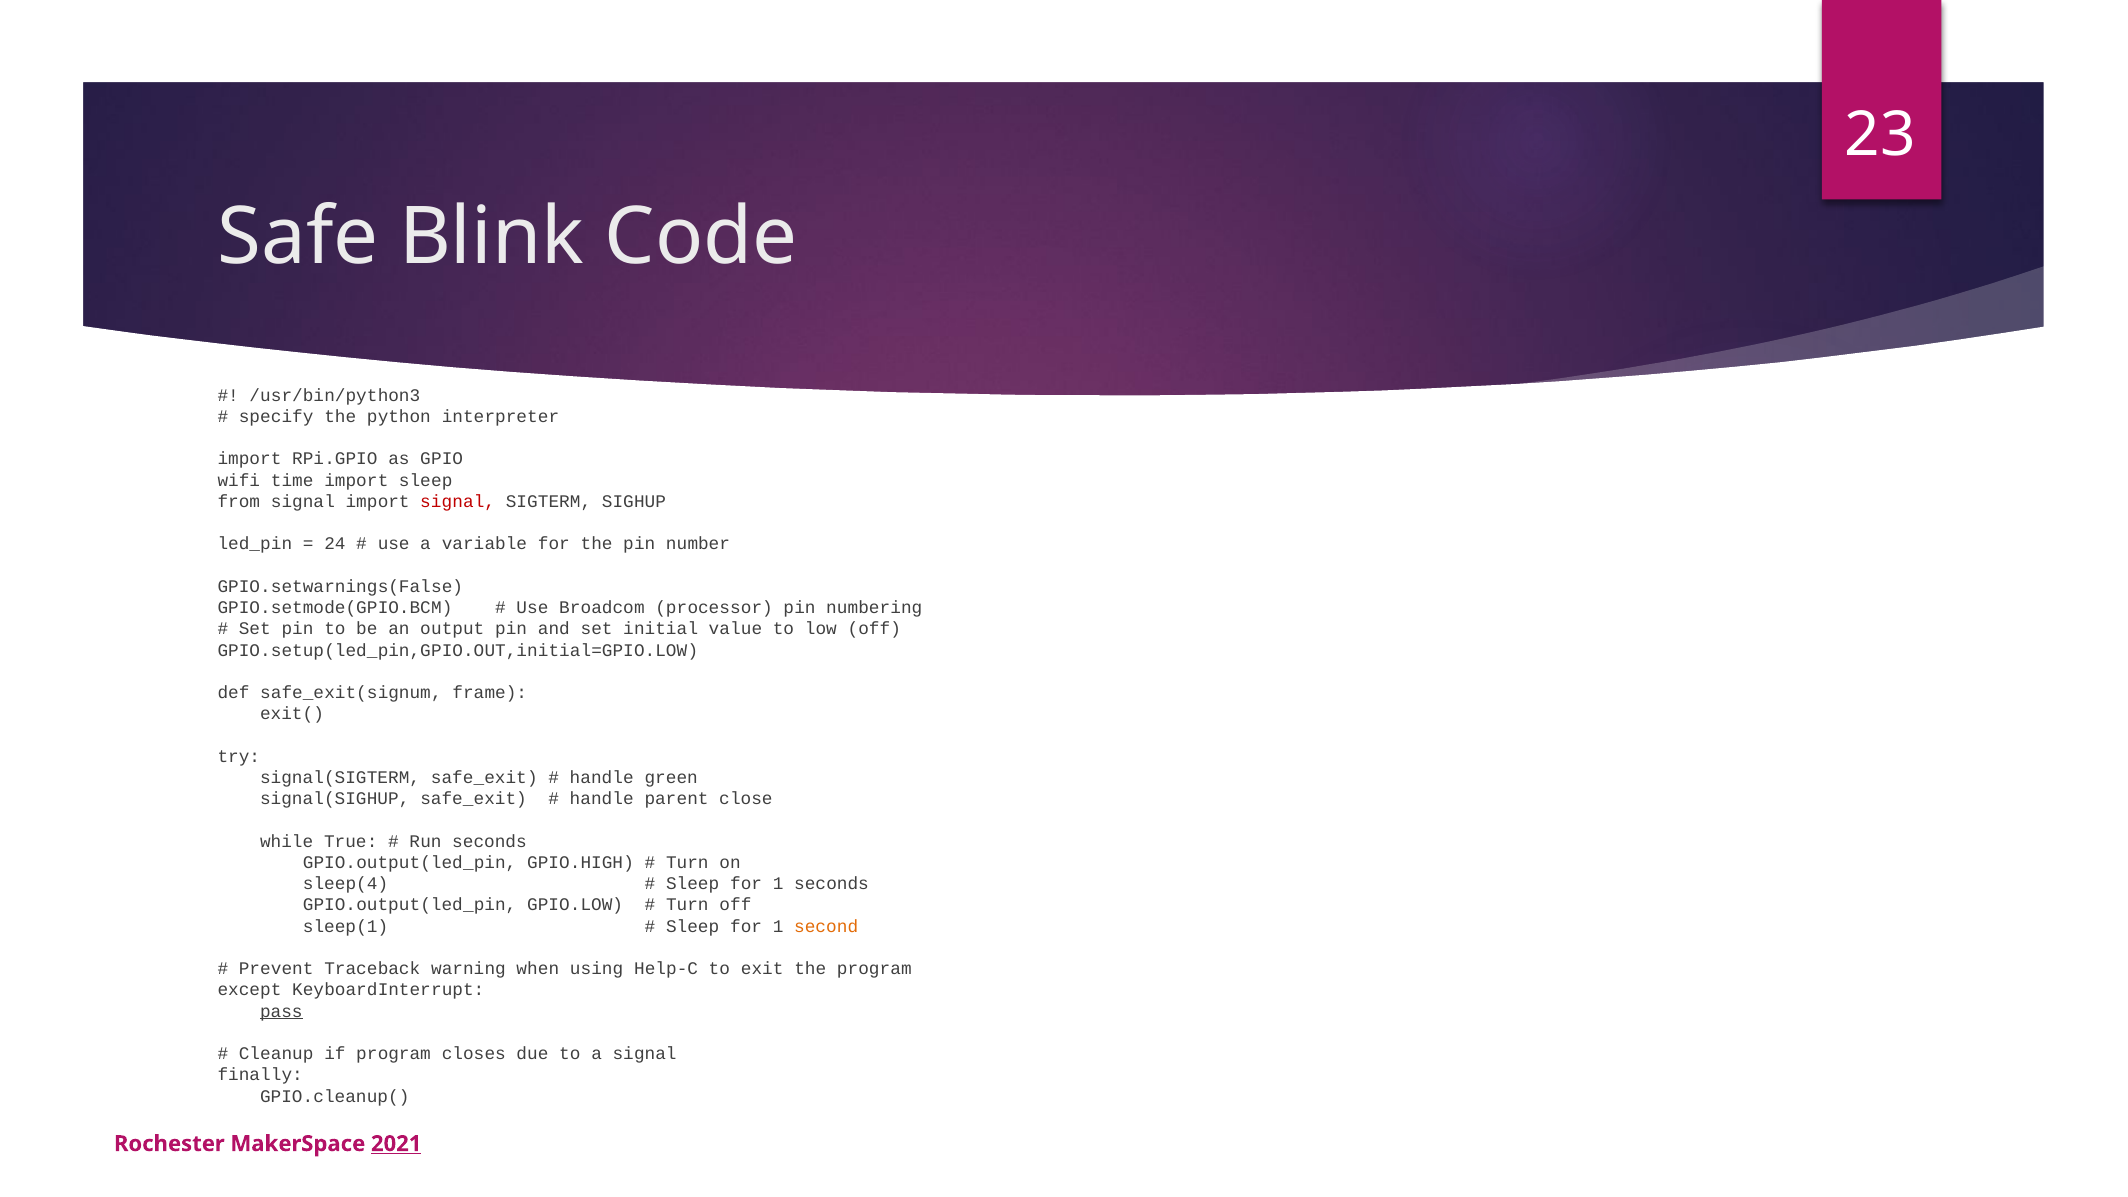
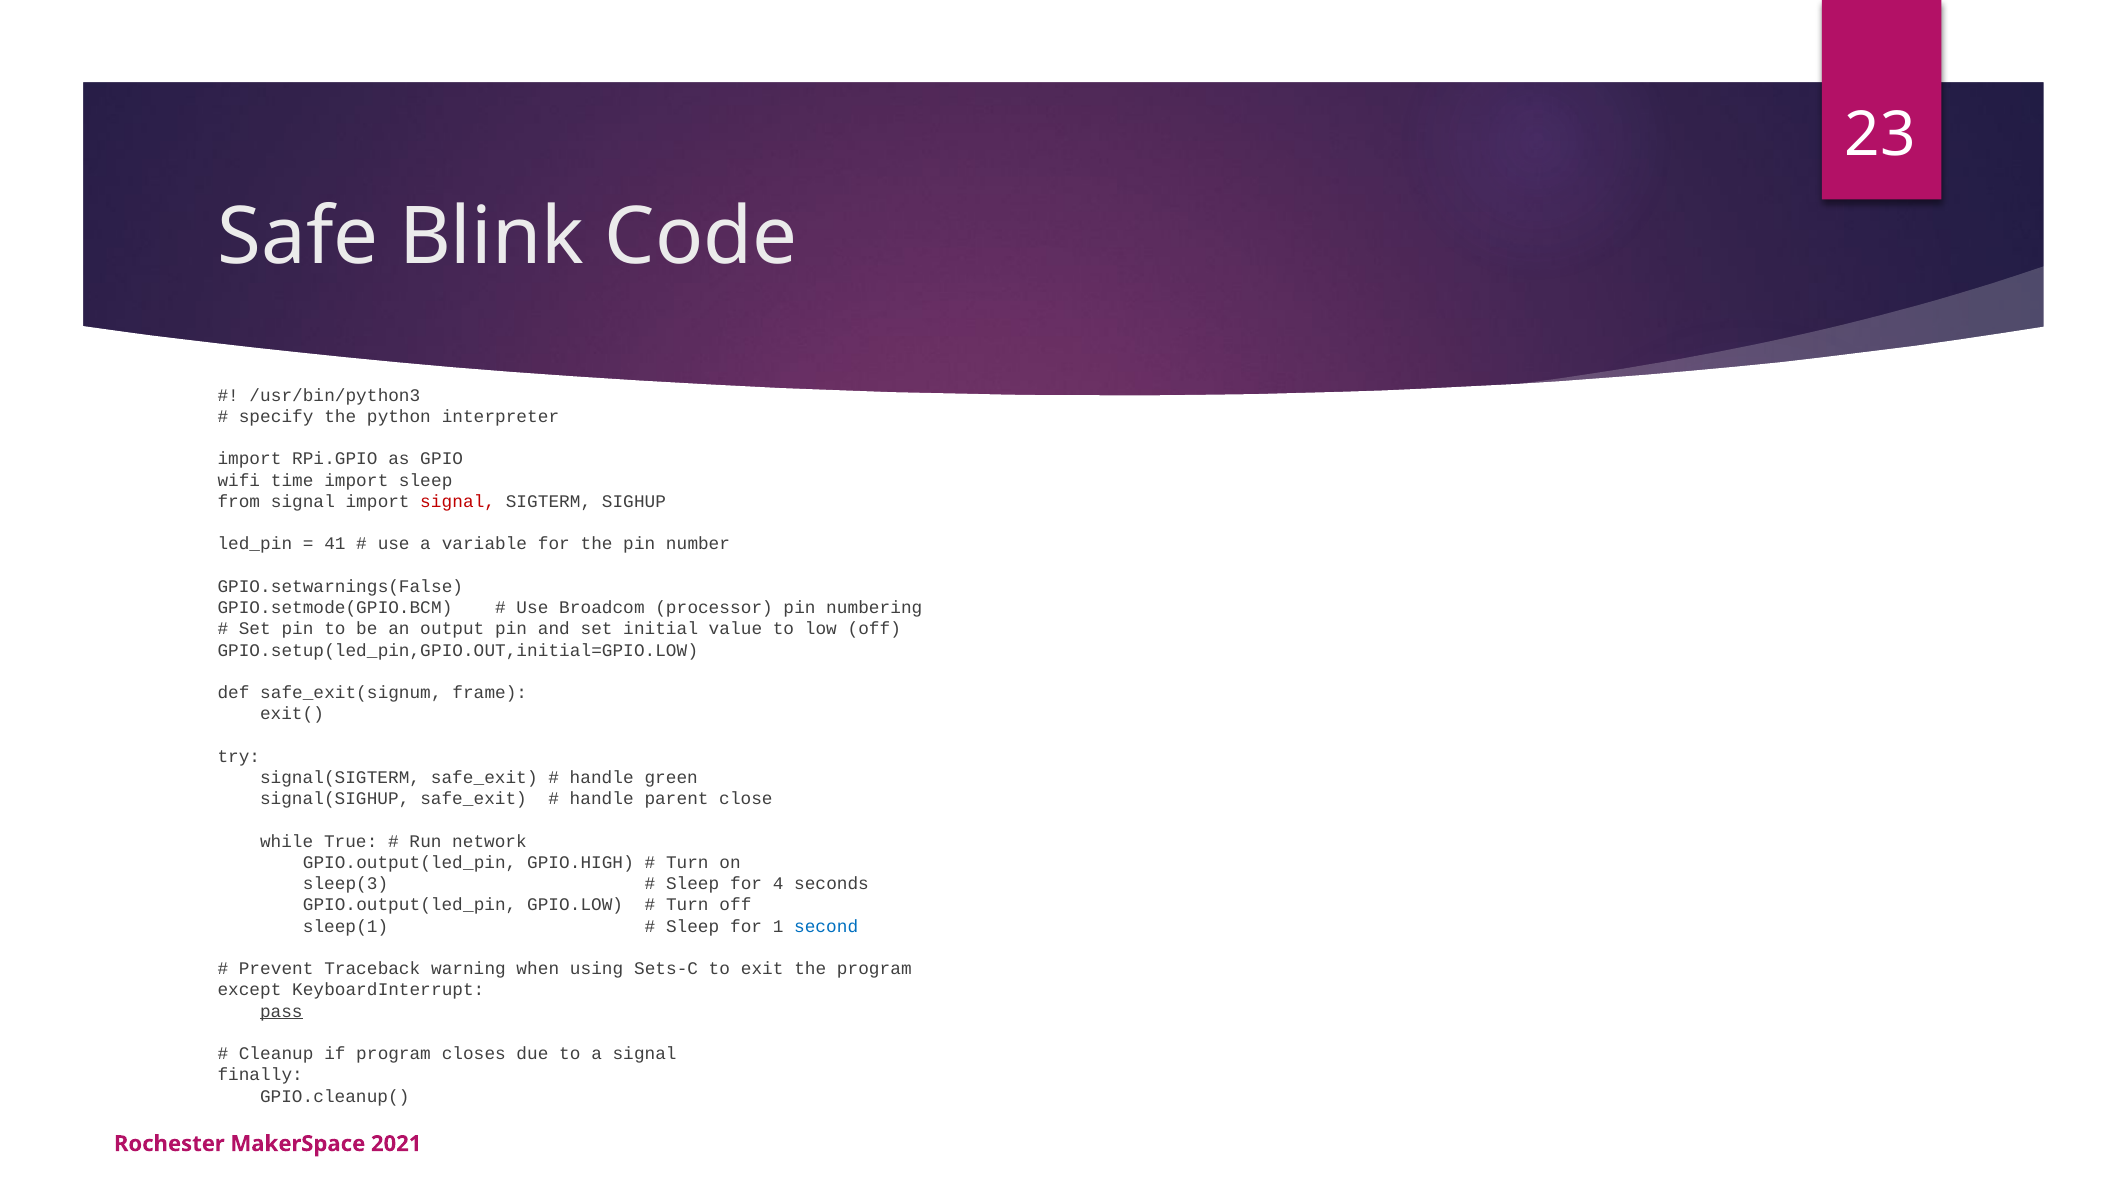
24: 24 -> 41 (335, 544)
Run seconds: seconds -> network (489, 841)
sleep(4: sleep(4 -> sleep(3 (346, 884)
1: 1 -> 4 (778, 884)
second colour: orange -> blue (826, 926)
Help-C: Help-C -> Sets-C (666, 969)
2021 underline: present -> none (396, 1144)
